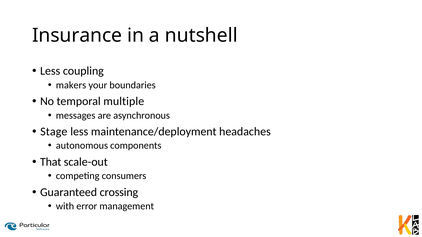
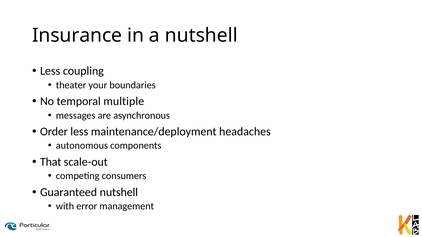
makers: makers -> theater (71, 85)
Stage: Stage -> Order (54, 132)
Guaranteed crossing: crossing -> nutshell (119, 192)
